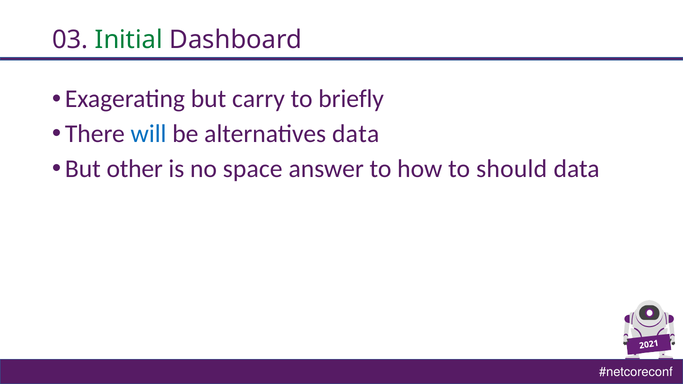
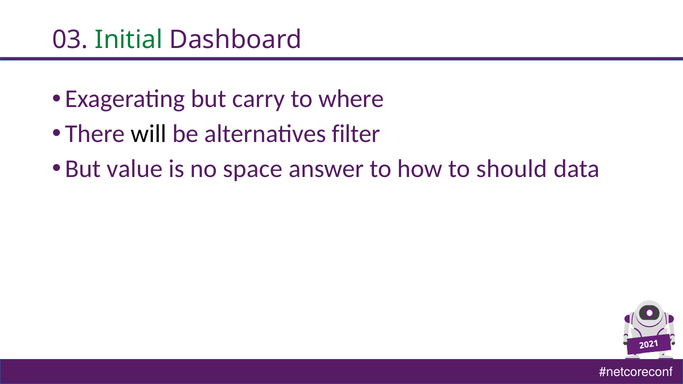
briefly: briefly -> where (351, 99)
will colour: blue -> black (149, 134)
alternatives data: data -> filter (356, 134)
other: other -> value (135, 169)
